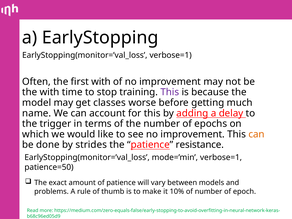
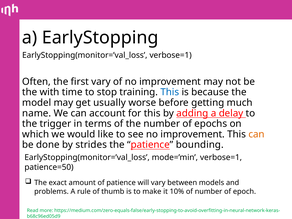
first with: with -> vary (101, 82)
This colour: purple -> blue (170, 92)
classes: classes -> usually (110, 103)
resistance: resistance -> bounding (200, 145)
